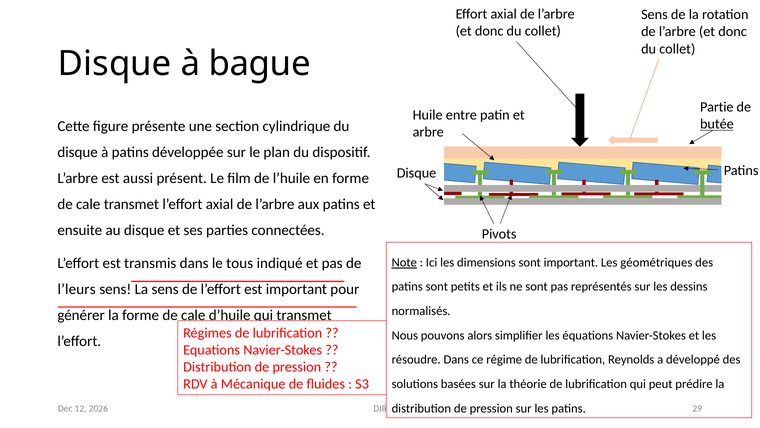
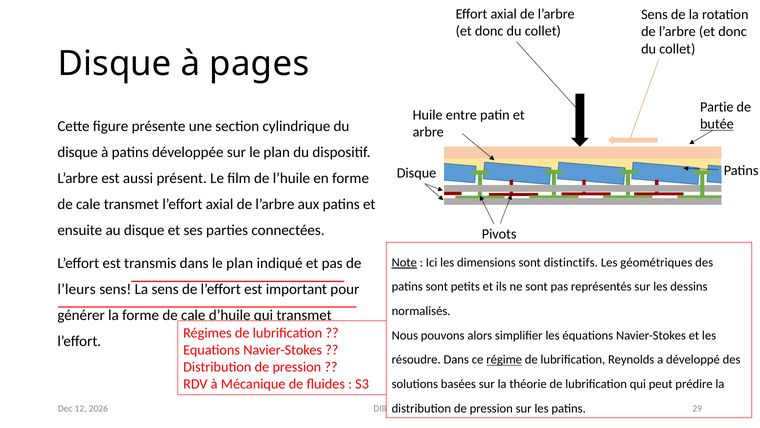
bague: bague -> pages (259, 64)
sont important: important -> distinctifs (571, 262)
dans le tous: tous -> plan (240, 263)
régime underline: none -> present (504, 359)
